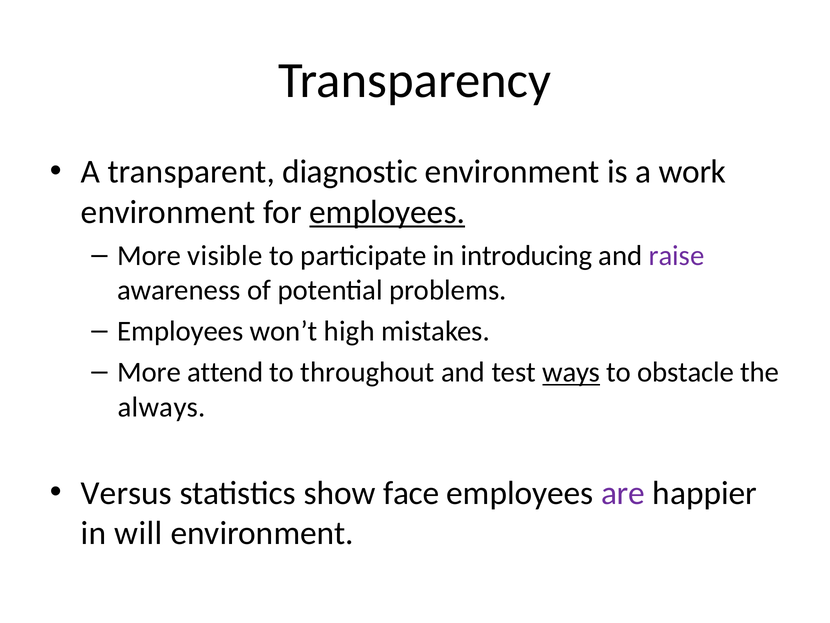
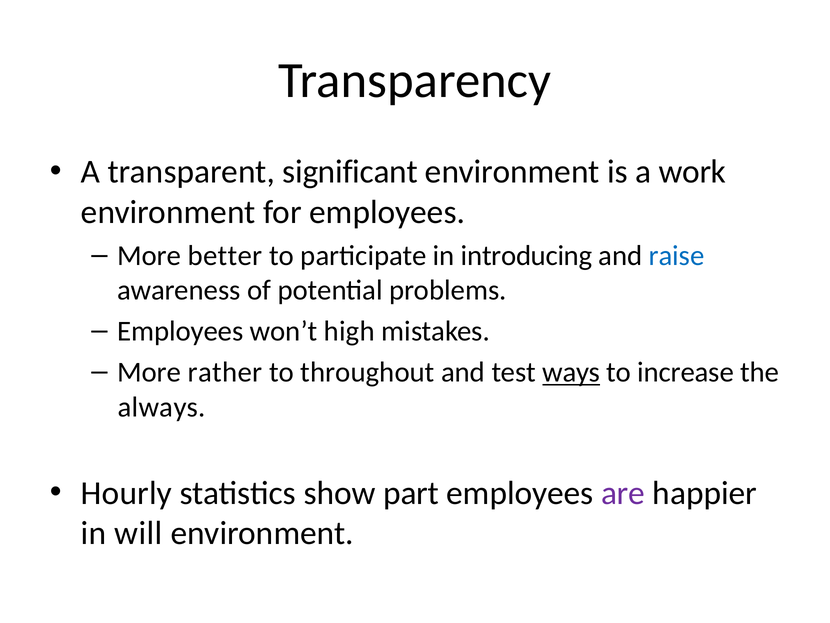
diagnostic: diagnostic -> significant (350, 172)
employees underline: present -> none (387, 212)
visible: visible -> better (225, 255)
raise colour: purple -> blue (677, 255)
attend: attend -> rather (225, 372)
obstacle: obstacle -> increase (686, 372)
Versus: Versus -> Hourly (126, 493)
face: face -> part (411, 493)
